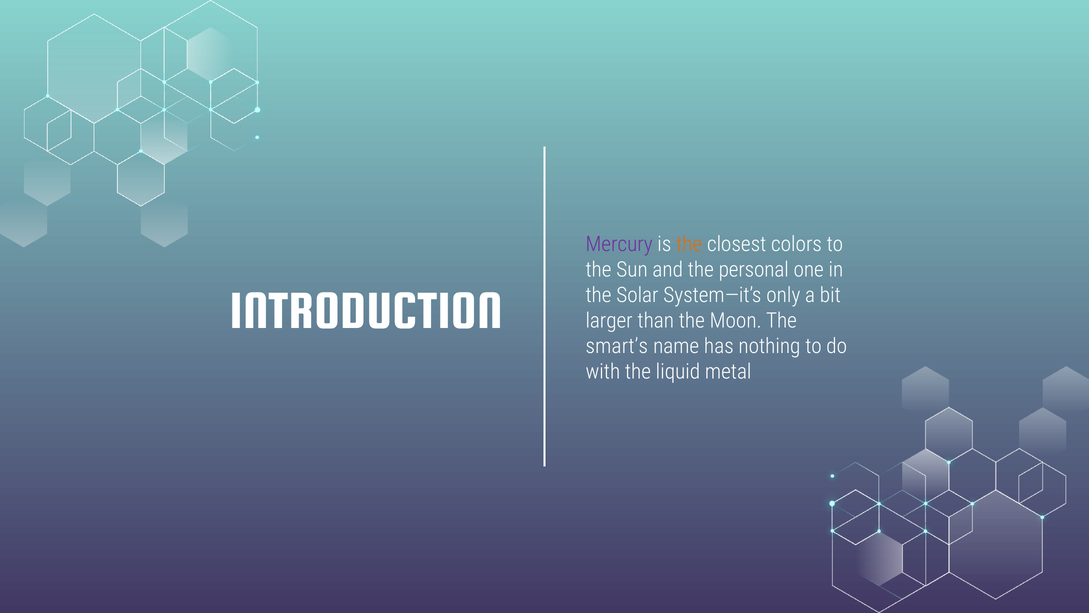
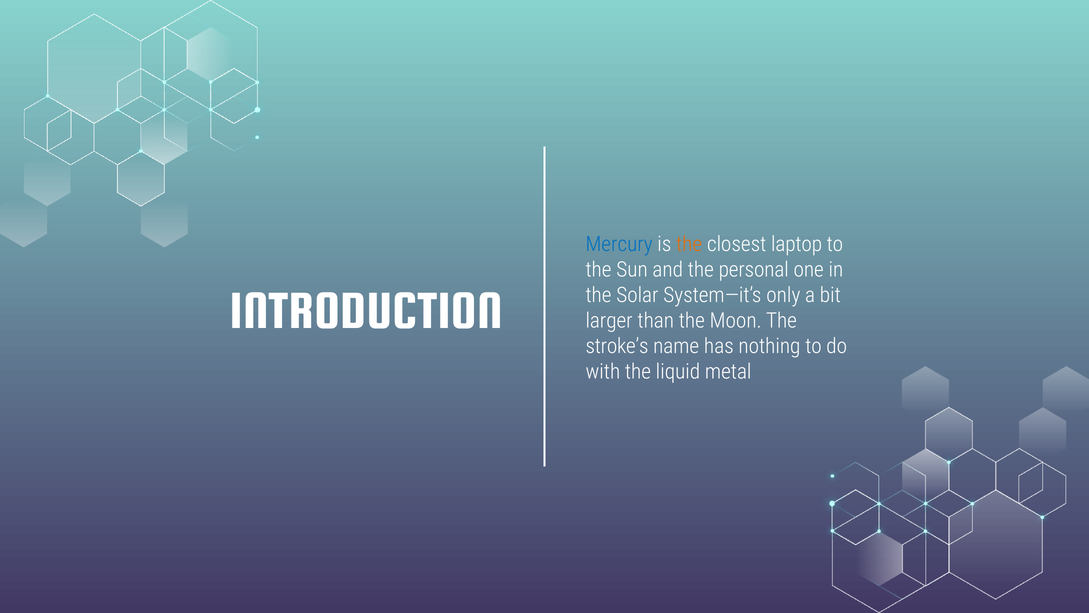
Mercury colour: purple -> blue (619, 244)
colors: colors -> laptop (797, 244)
smart’s: smart’s -> stroke’s (617, 346)
